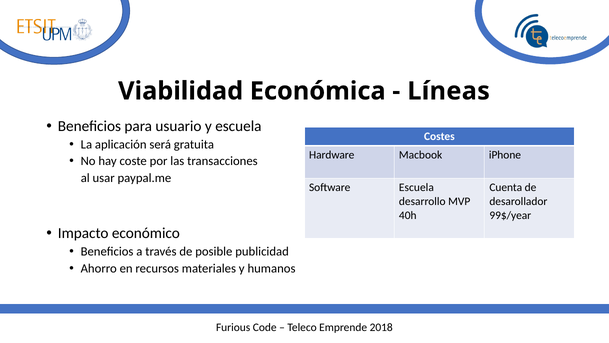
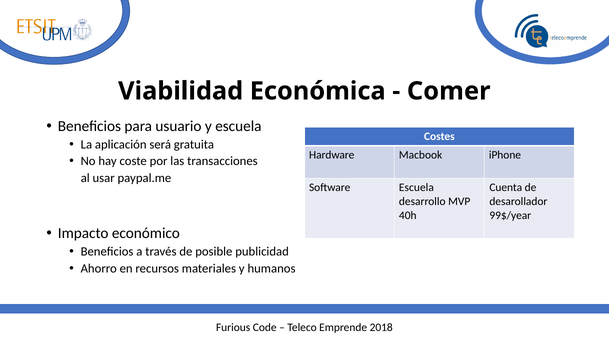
Líneas: Líneas -> Comer (449, 91)
